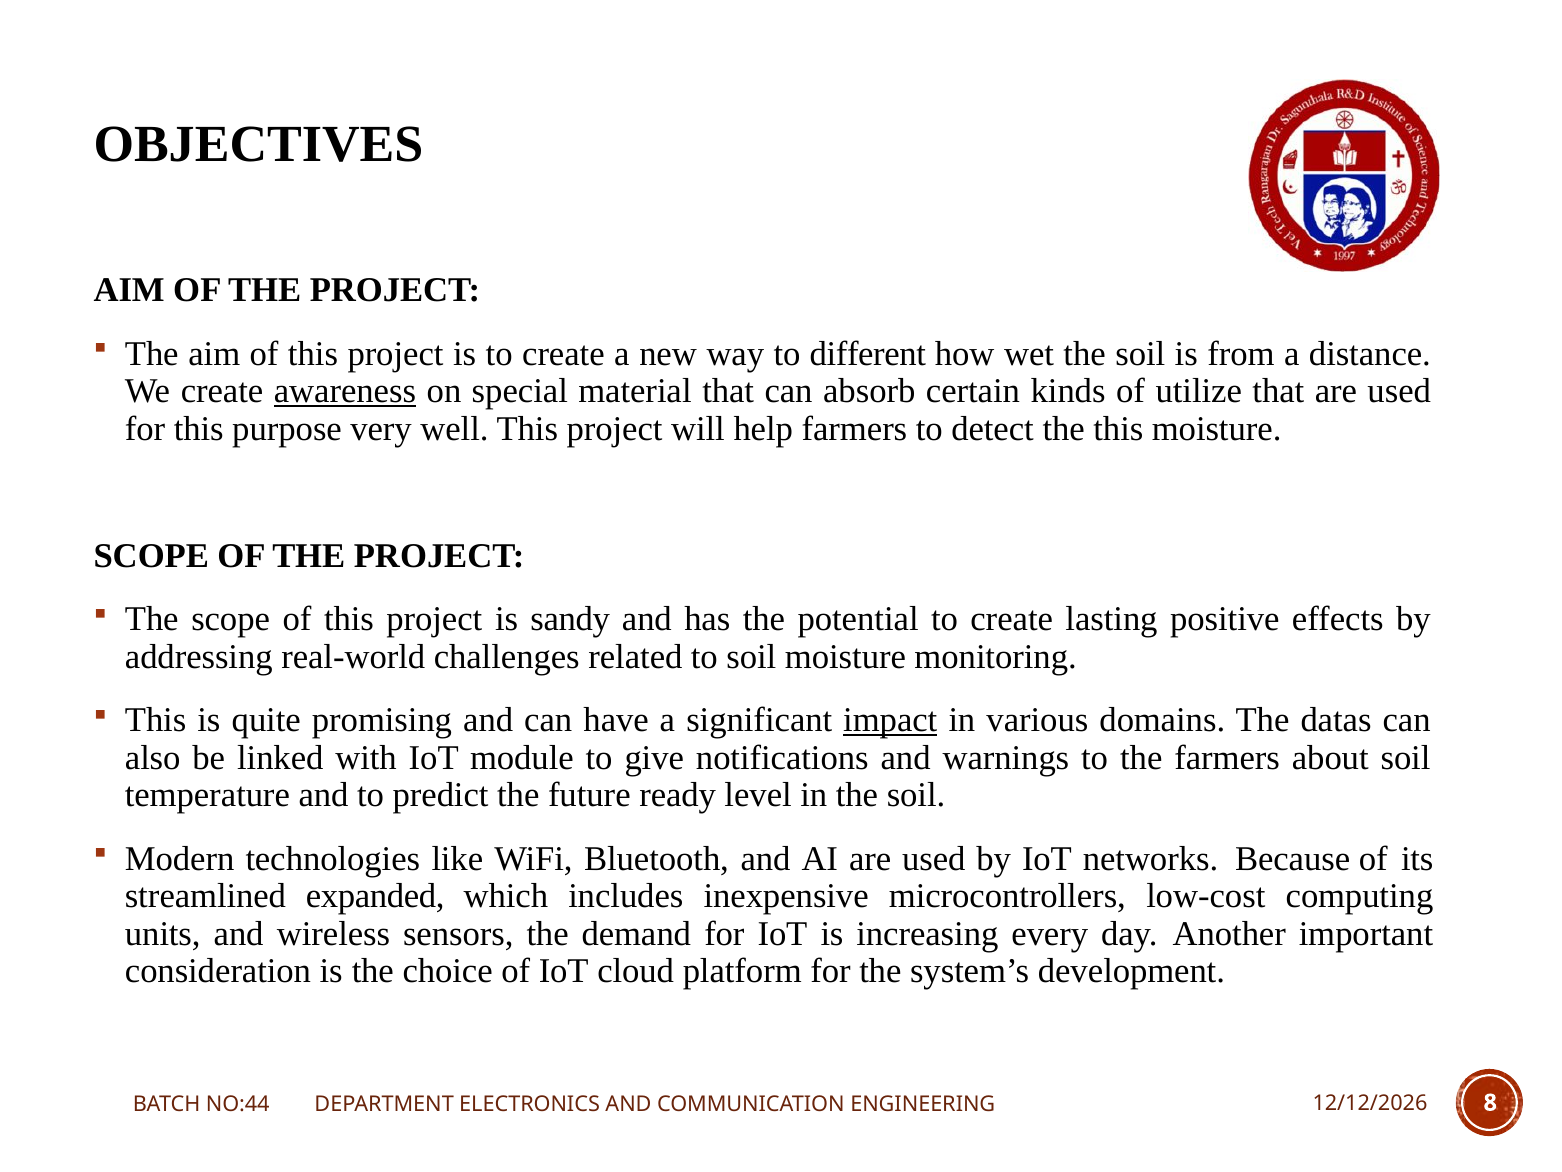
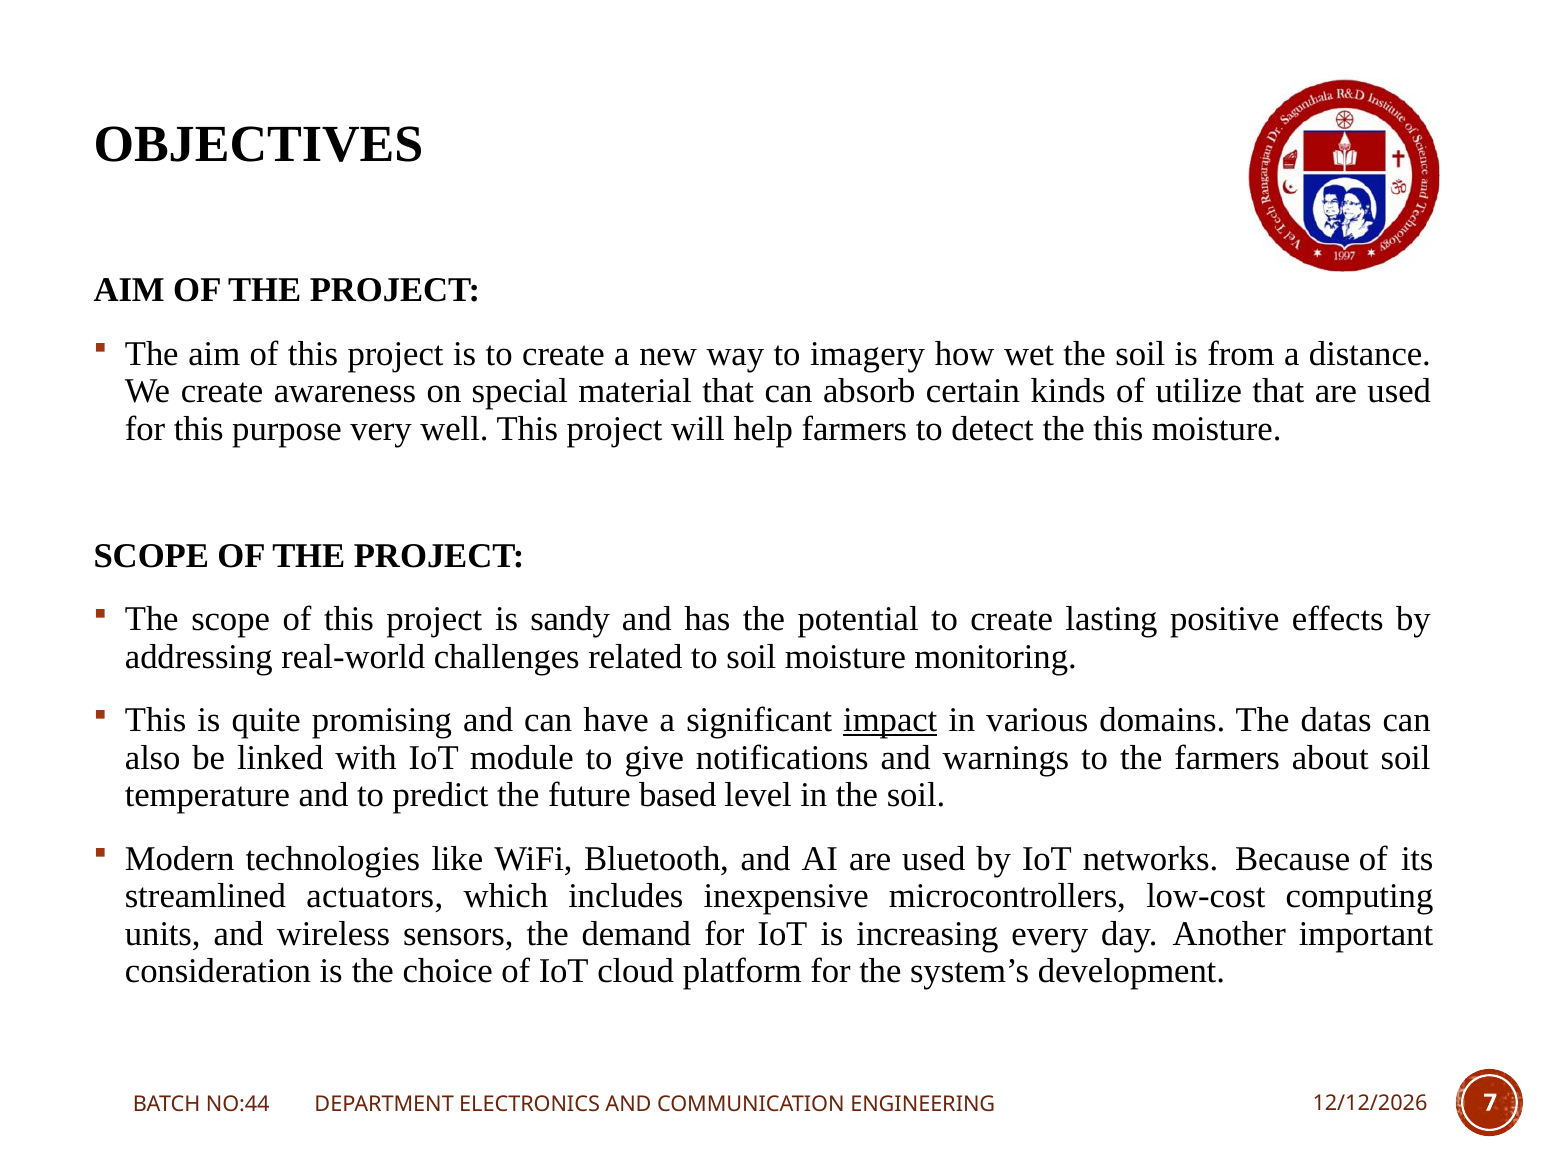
different: different -> imagery (868, 354)
awareness underline: present -> none (345, 391)
ready: ready -> based (678, 795)
expanded: expanded -> actuators (375, 896)
8: 8 -> 7 (1490, 1102)
